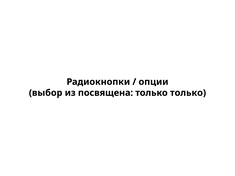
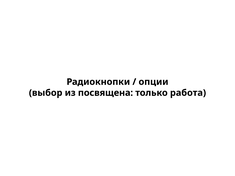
только только: только -> работа (188, 93)
